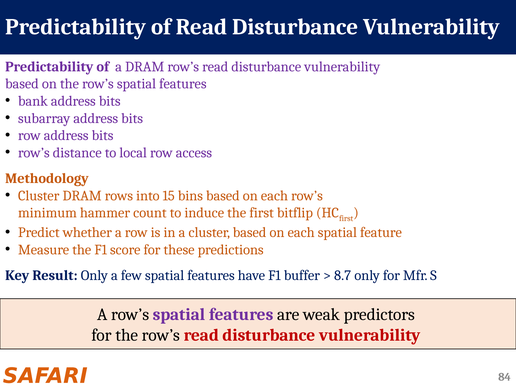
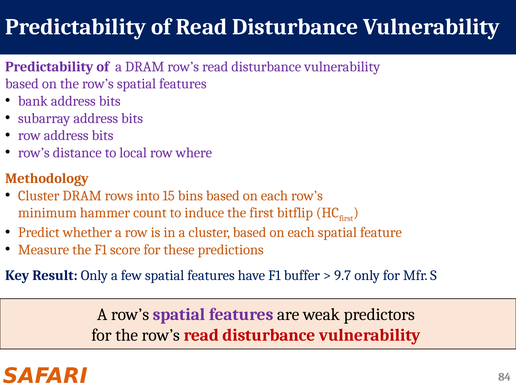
access: access -> where (194, 153)
8.7: 8.7 -> 9.7 (343, 275)
